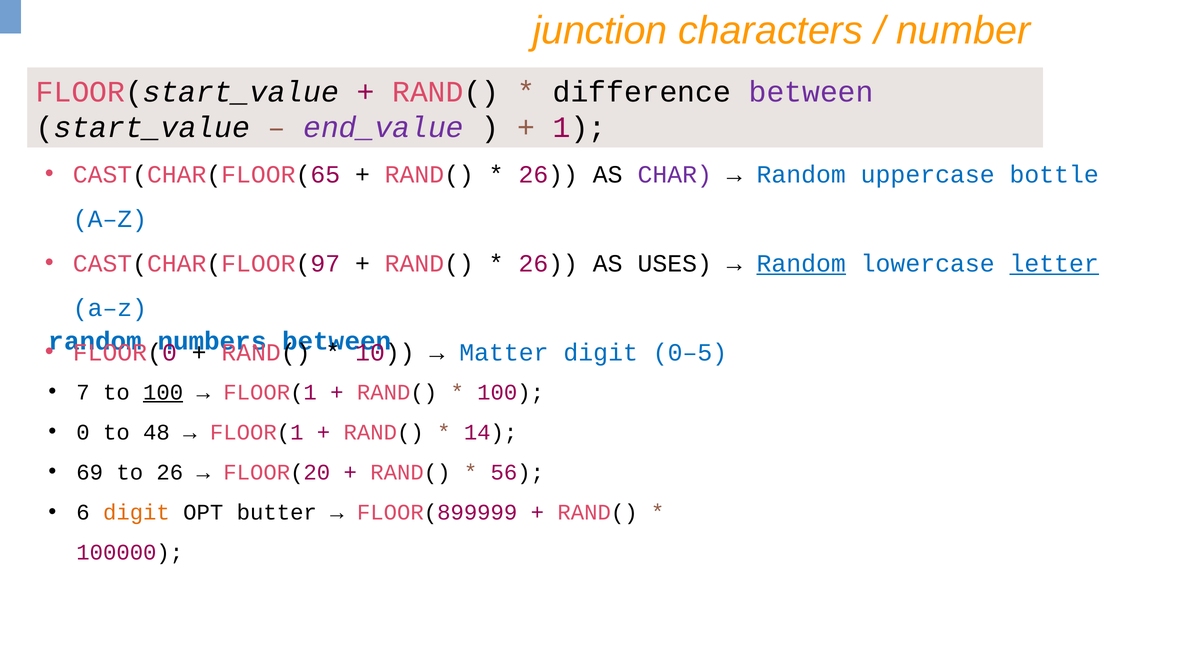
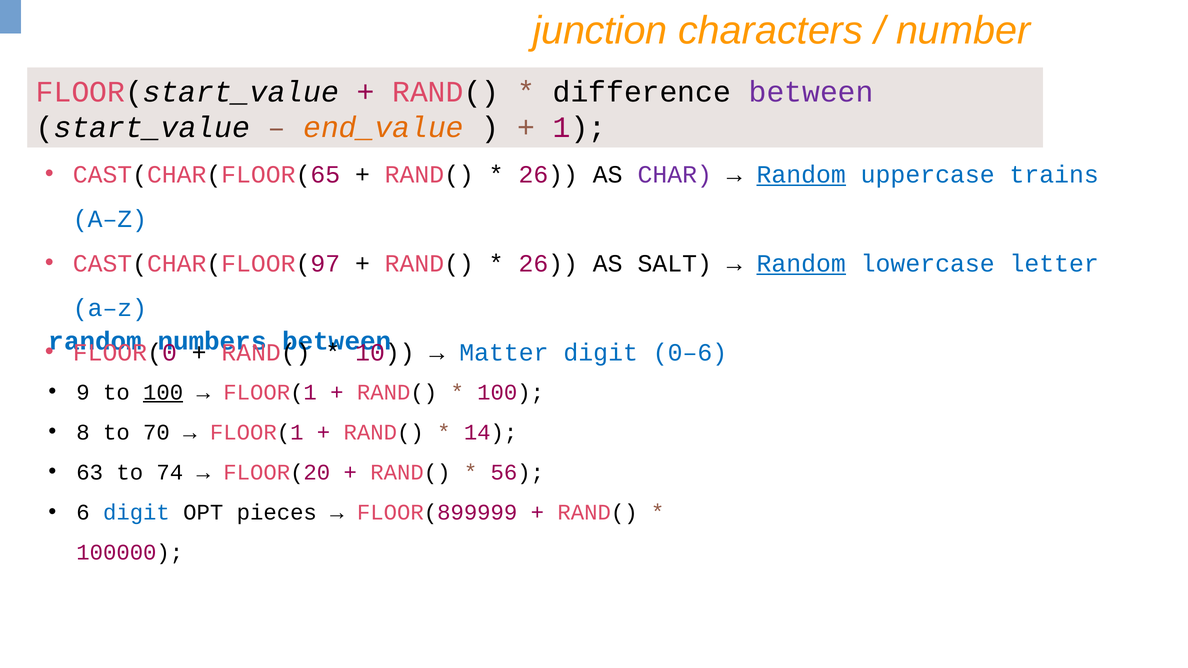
end_value colour: purple -> orange (383, 127)
Random underline: none -> present (801, 174)
bottle: bottle -> trains (1054, 174)
USES: USES -> SALT (675, 264)
letter underline: present -> none (1054, 264)
0–5: 0–5 -> 0–6 (690, 353)
7: 7 -> 9 (83, 392)
0: 0 -> 8 (83, 432)
48: 48 -> 70 (156, 432)
69: 69 -> 63 (90, 472)
to 26: 26 -> 74 (170, 472)
digit colour: orange -> blue (136, 513)
butter: butter -> pieces (277, 513)
